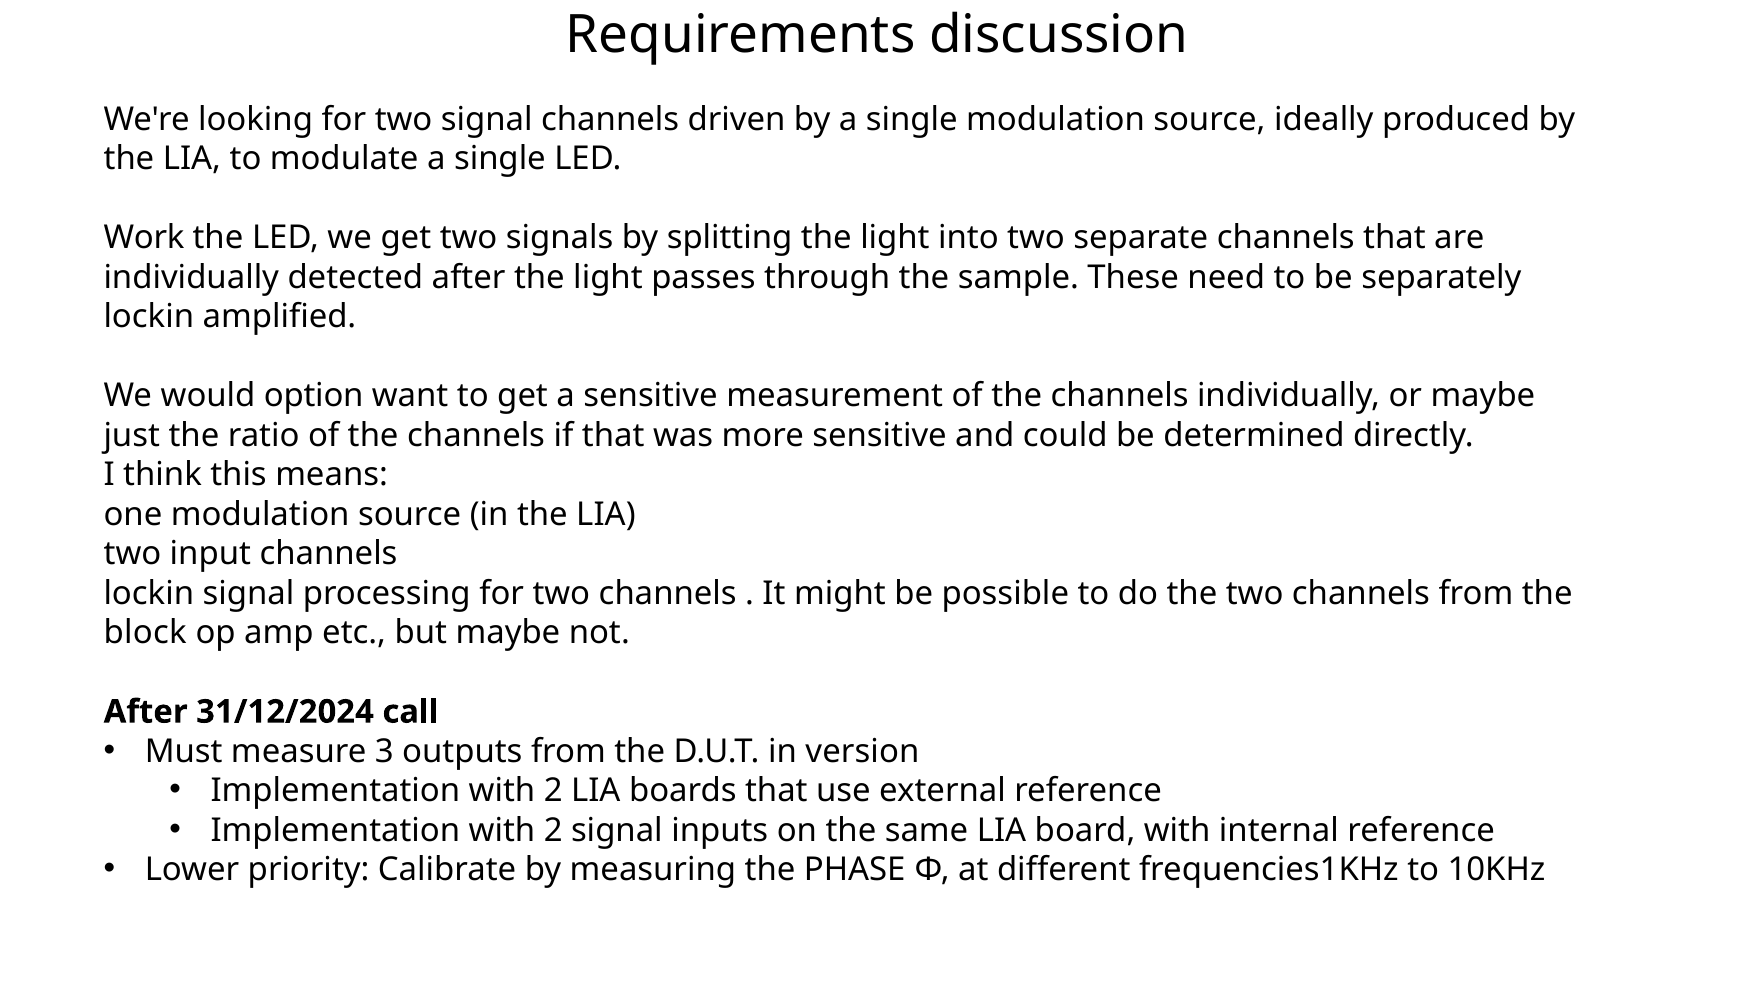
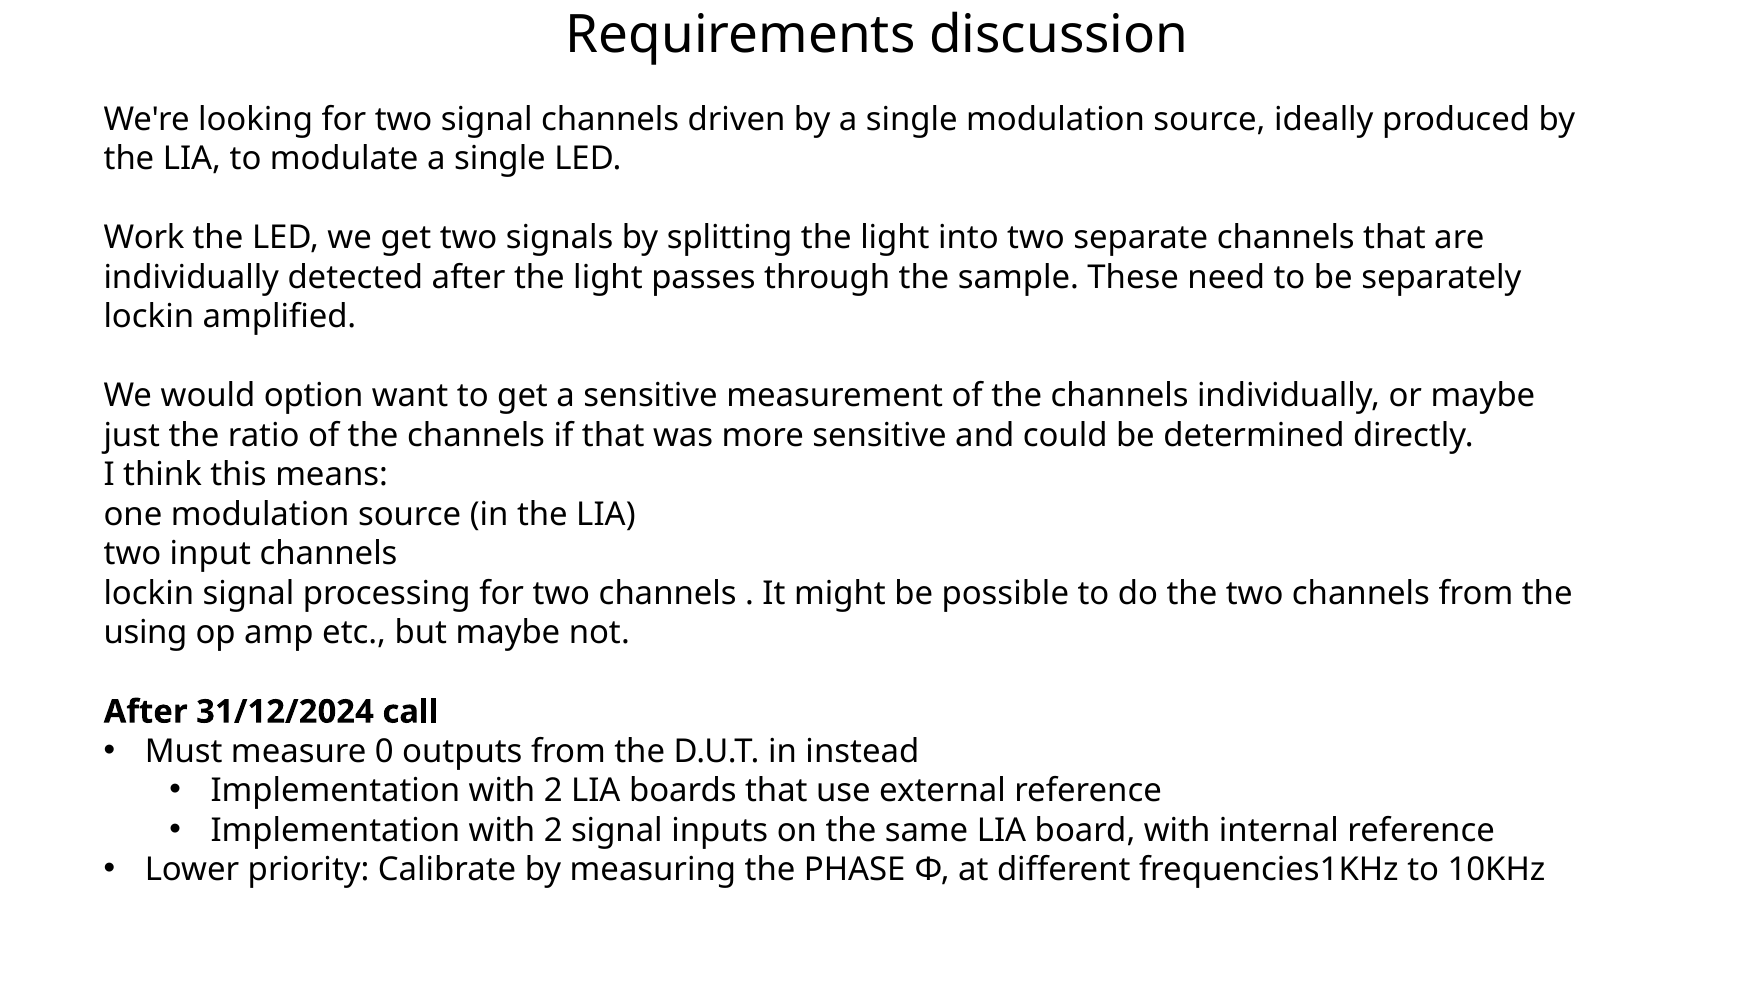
block: block -> using (146, 633)
3: 3 -> 0 (384, 751)
version: version -> instead (862, 751)
